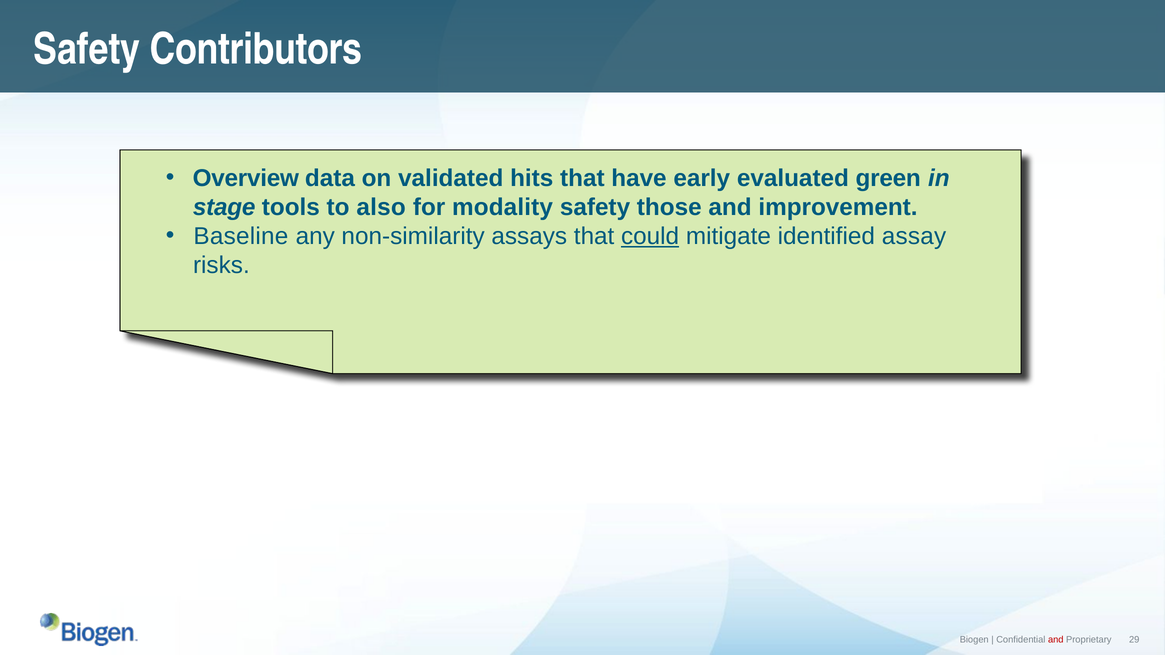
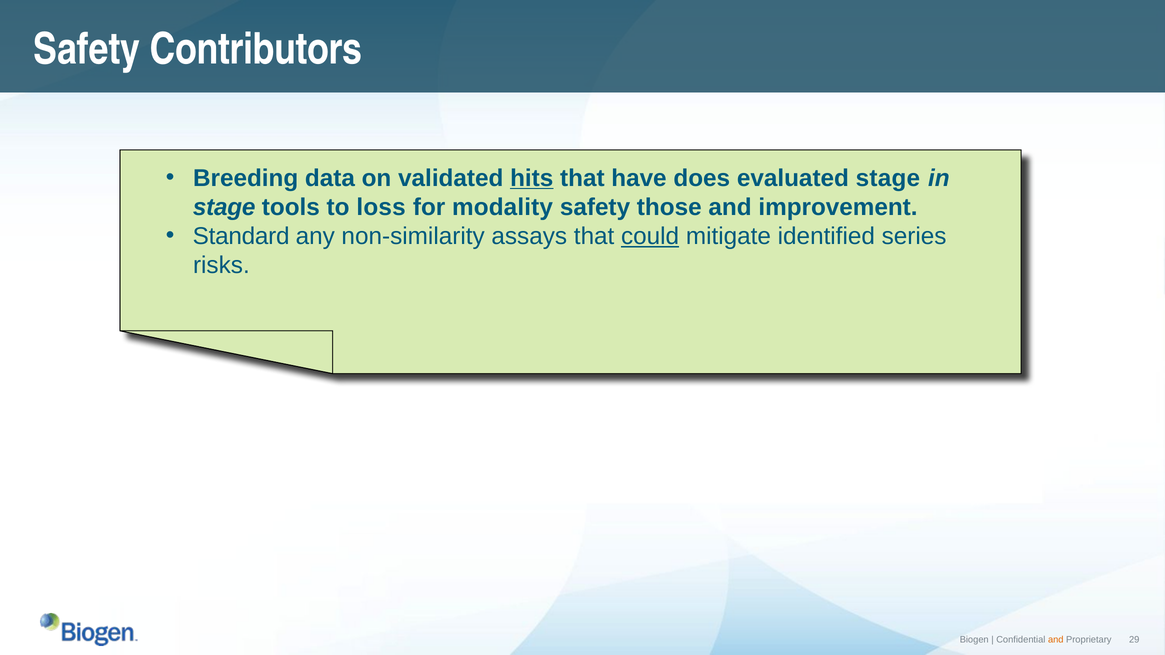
Overview: Overview -> Breeding (246, 178)
hits underline: none -> present (532, 178)
early: early -> does (702, 178)
evaluated green: green -> stage (888, 178)
also: also -> loss (381, 207)
Baseline: Baseline -> Standard (241, 236)
assay: assay -> series (914, 236)
and colour: red -> orange (1056, 640)
